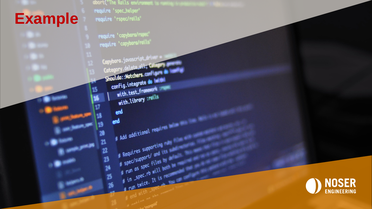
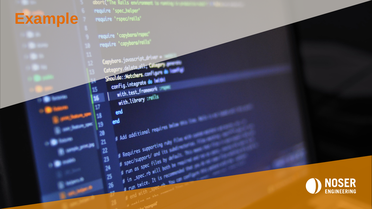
Example colour: red -> orange (47, 19)
